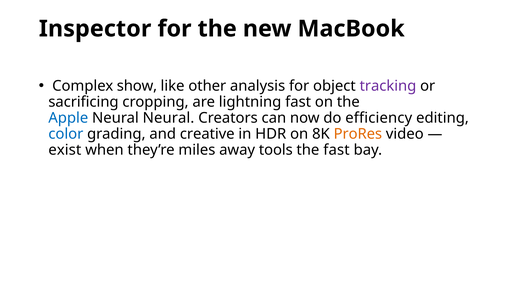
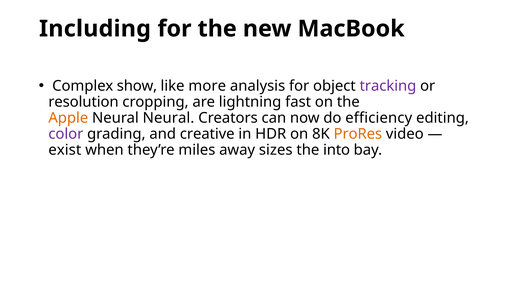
Inspector: Inspector -> Including (95, 29)
other: other -> more (207, 86)
sacrificing: sacrificing -> resolution (83, 102)
Apple colour: blue -> orange (68, 118)
color colour: blue -> purple (66, 134)
tools: tools -> sizes (276, 150)
the fast: fast -> into (337, 150)
